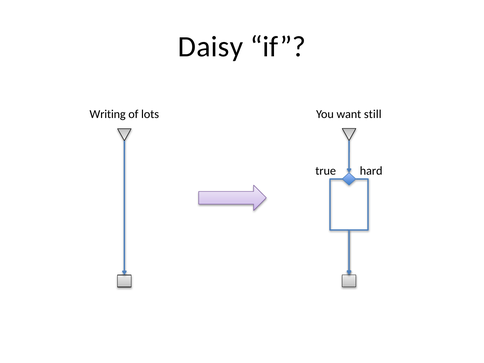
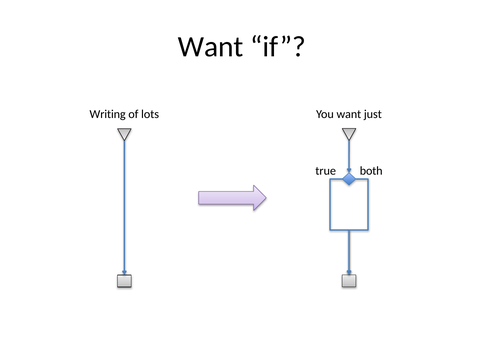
Daisy: Daisy -> Want (211, 47)
still: still -> just (373, 114)
hard: hard -> both (371, 171)
